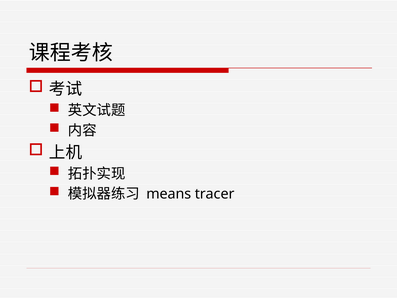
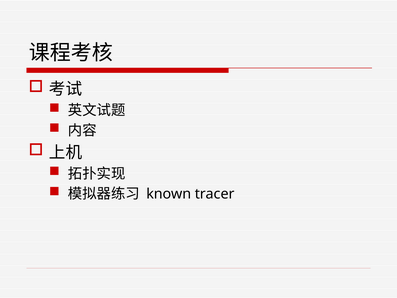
means: means -> known (169, 194)
